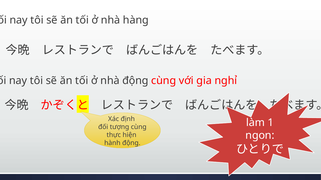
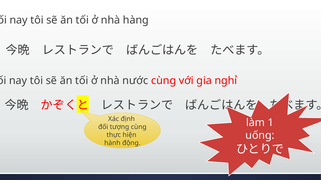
nhà động: động -> nước (135, 81)
ngon: ngon -> uống (260, 136)
